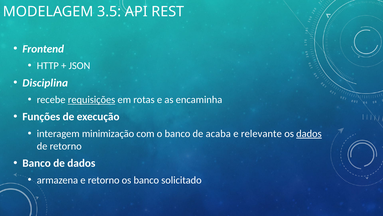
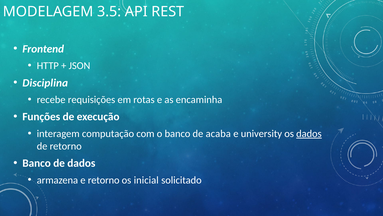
requisições underline: present -> none (92, 99)
minimização: minimização -> computação (108, 133)
relevante: relevante -> university (261, 133)
os banco: banco -> inicial (146, 180)
